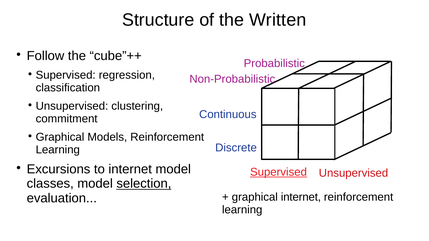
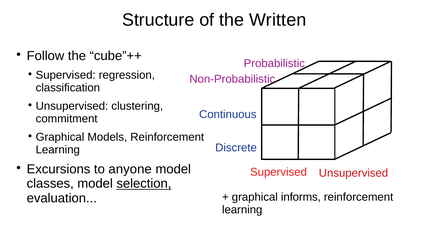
to internet: internet -> anyone (130, 169)
Supervised underline: present -> none (279, 172)
graphical internet: internet -> informs (301, 197)
